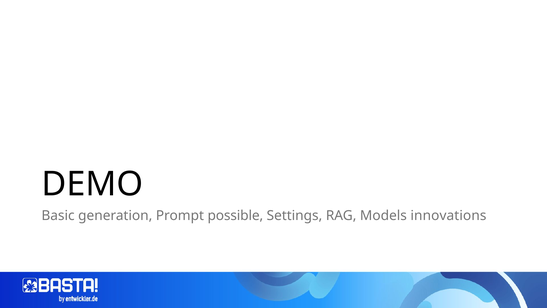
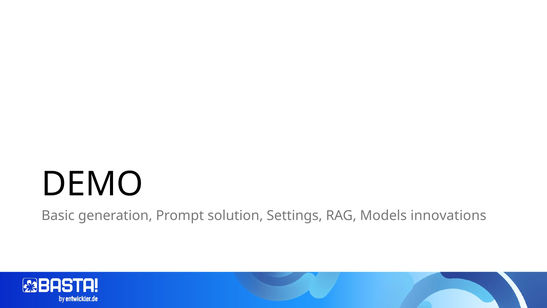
possible: possible -> solution (235, 215)
